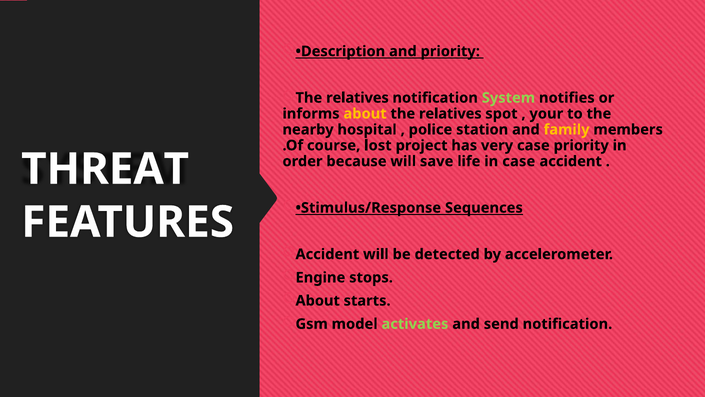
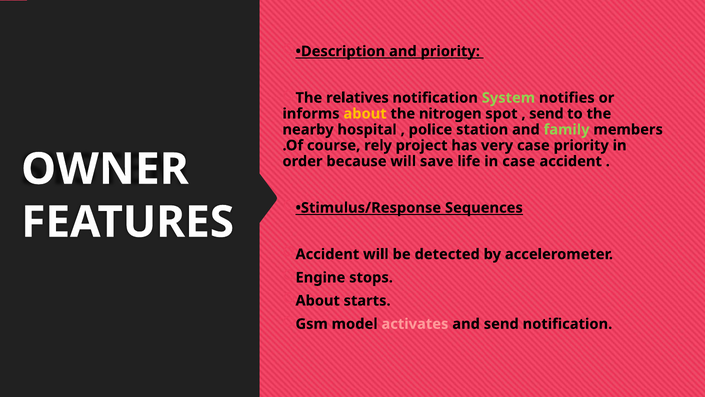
relatives: relatives -> nitrogen (450, 114)
your: your -> send (546, 114)
family colour: yellow -> light green (567, 129)
lost: lost -> rely (378, 145)
THREAT: THREAT -> OWNER (105, 169)
activates colour: light green -> pink (415, 324)
